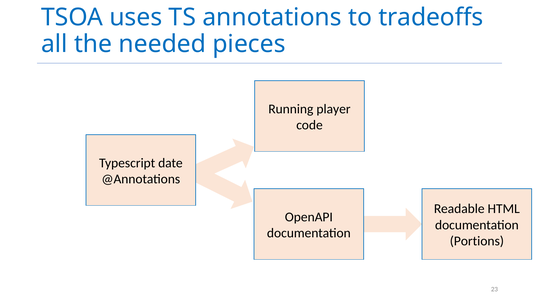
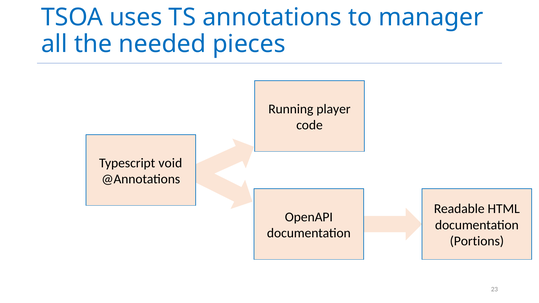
tradeoffs: tradeoffs -> manager (431, 17)
date: date -> void (170, 163)
